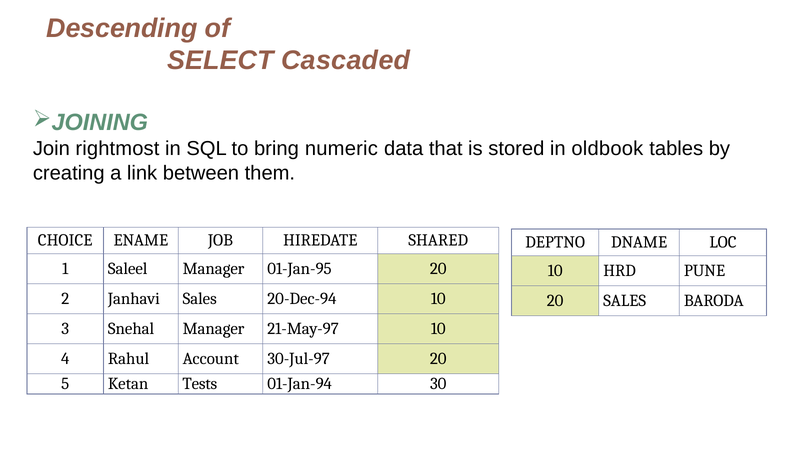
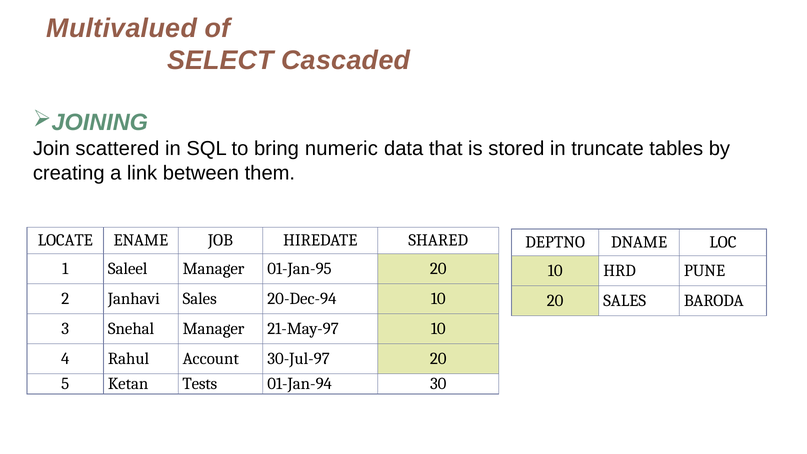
Descending: Descending -> Multivalued (122, 28)
rightmost: rightmost -> scattered (117, 149)
oldbook: oldbook -> truncate (608, 149)
CHOICE: CHOICE -> LOCATE (65, 240)
